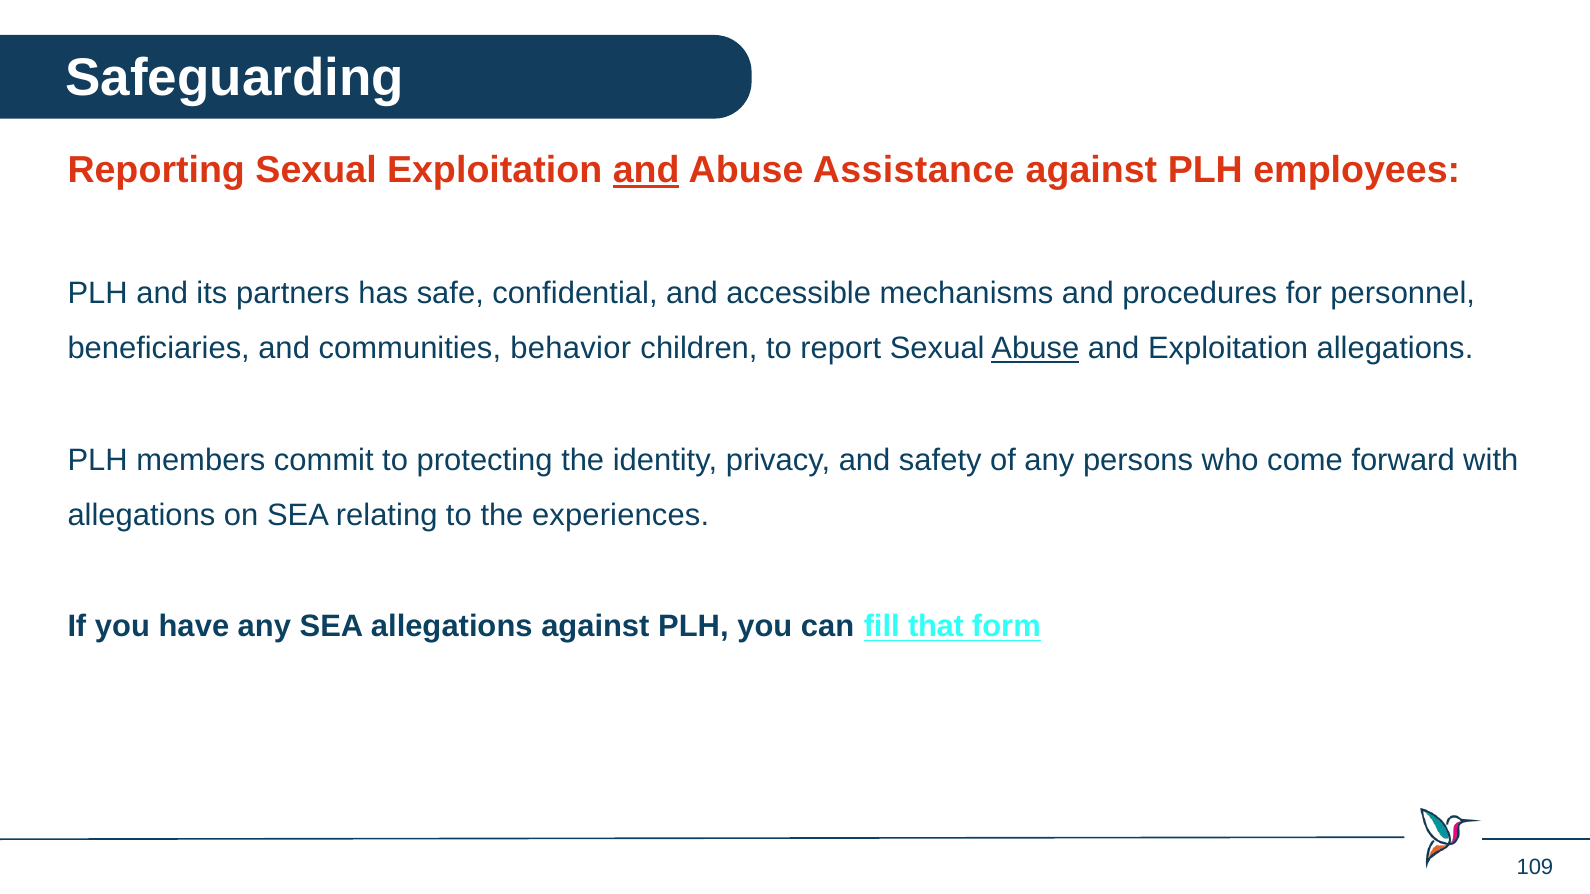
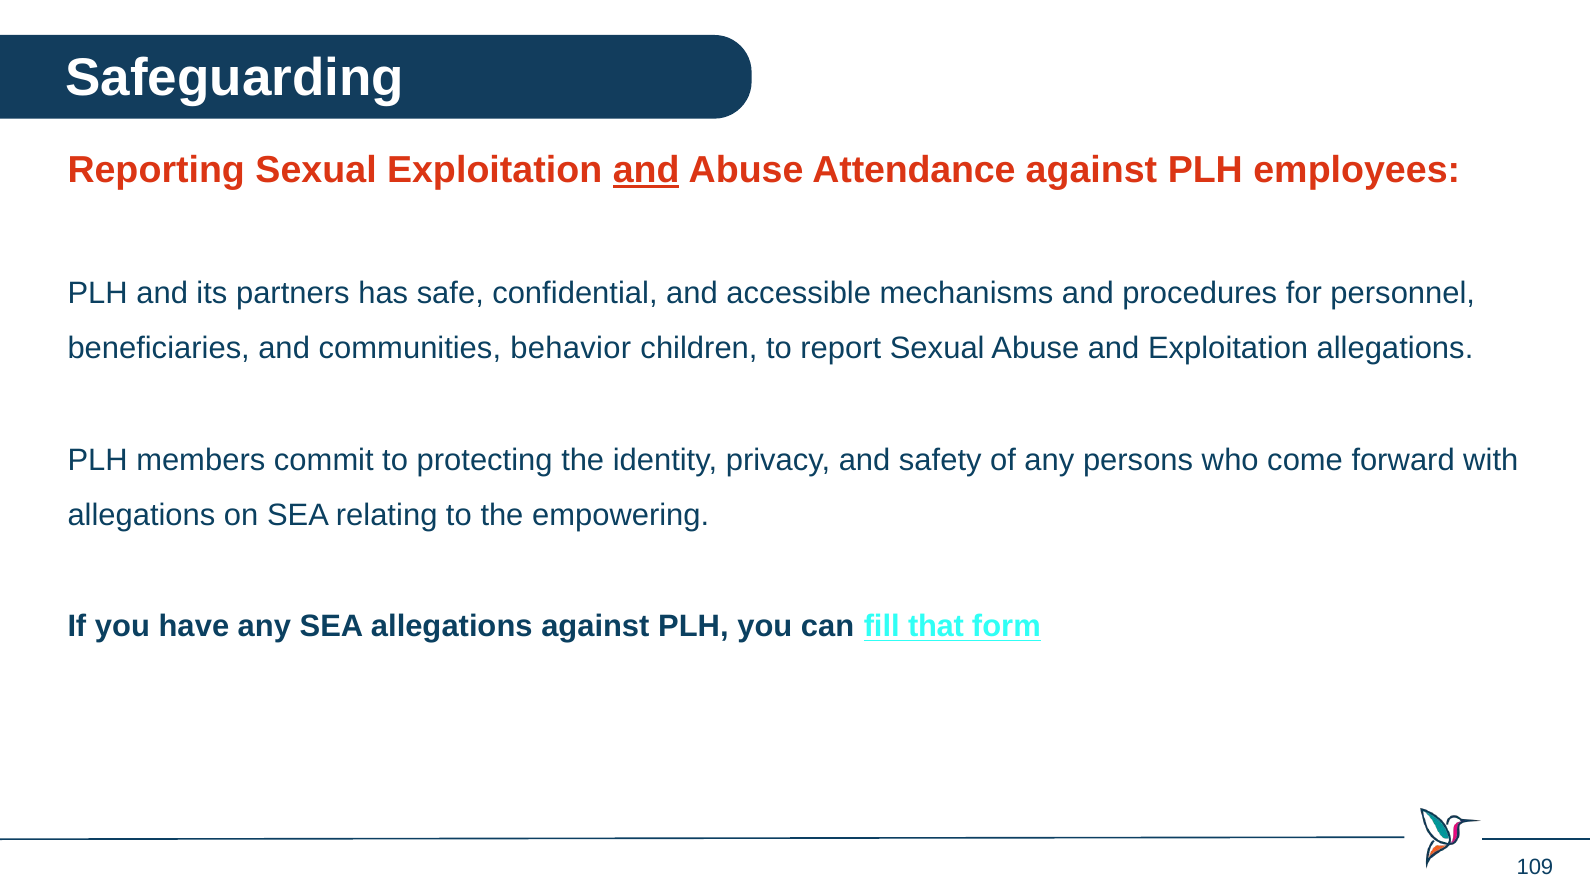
Assistance: Assistance -> Attendance (914, 170)
Abuse underline: present -> none (1035, 349)
experiences: experiences -> empowering (621, 516)
